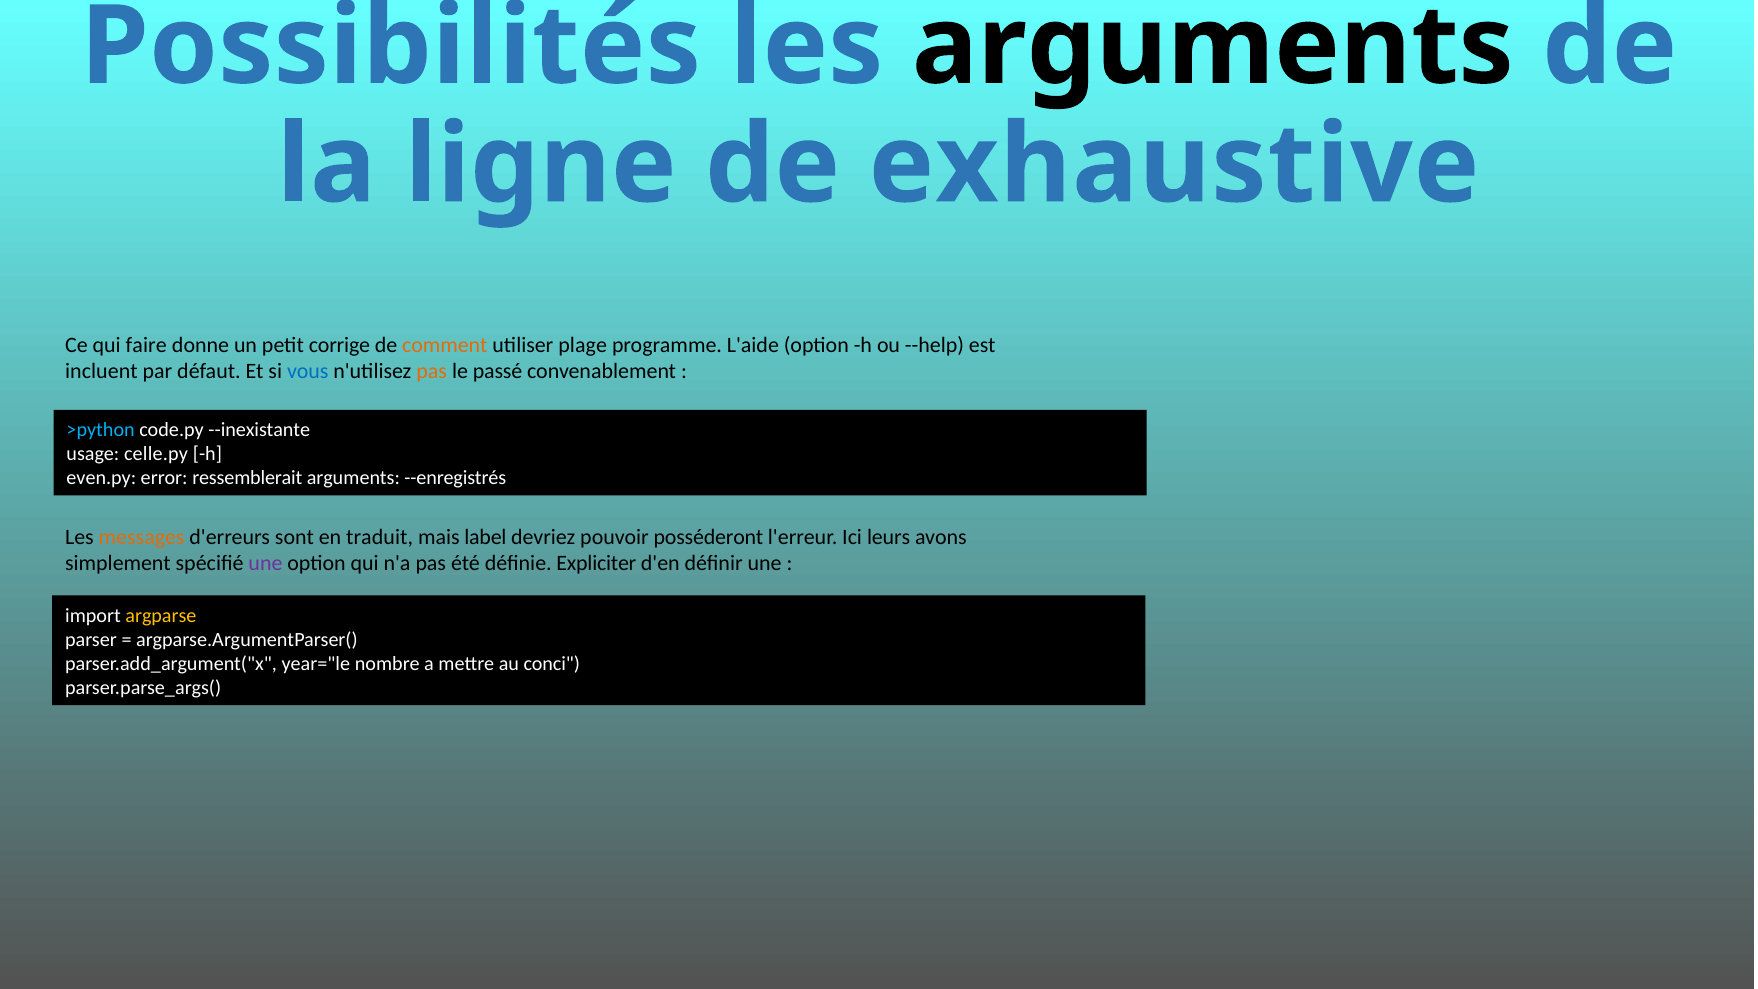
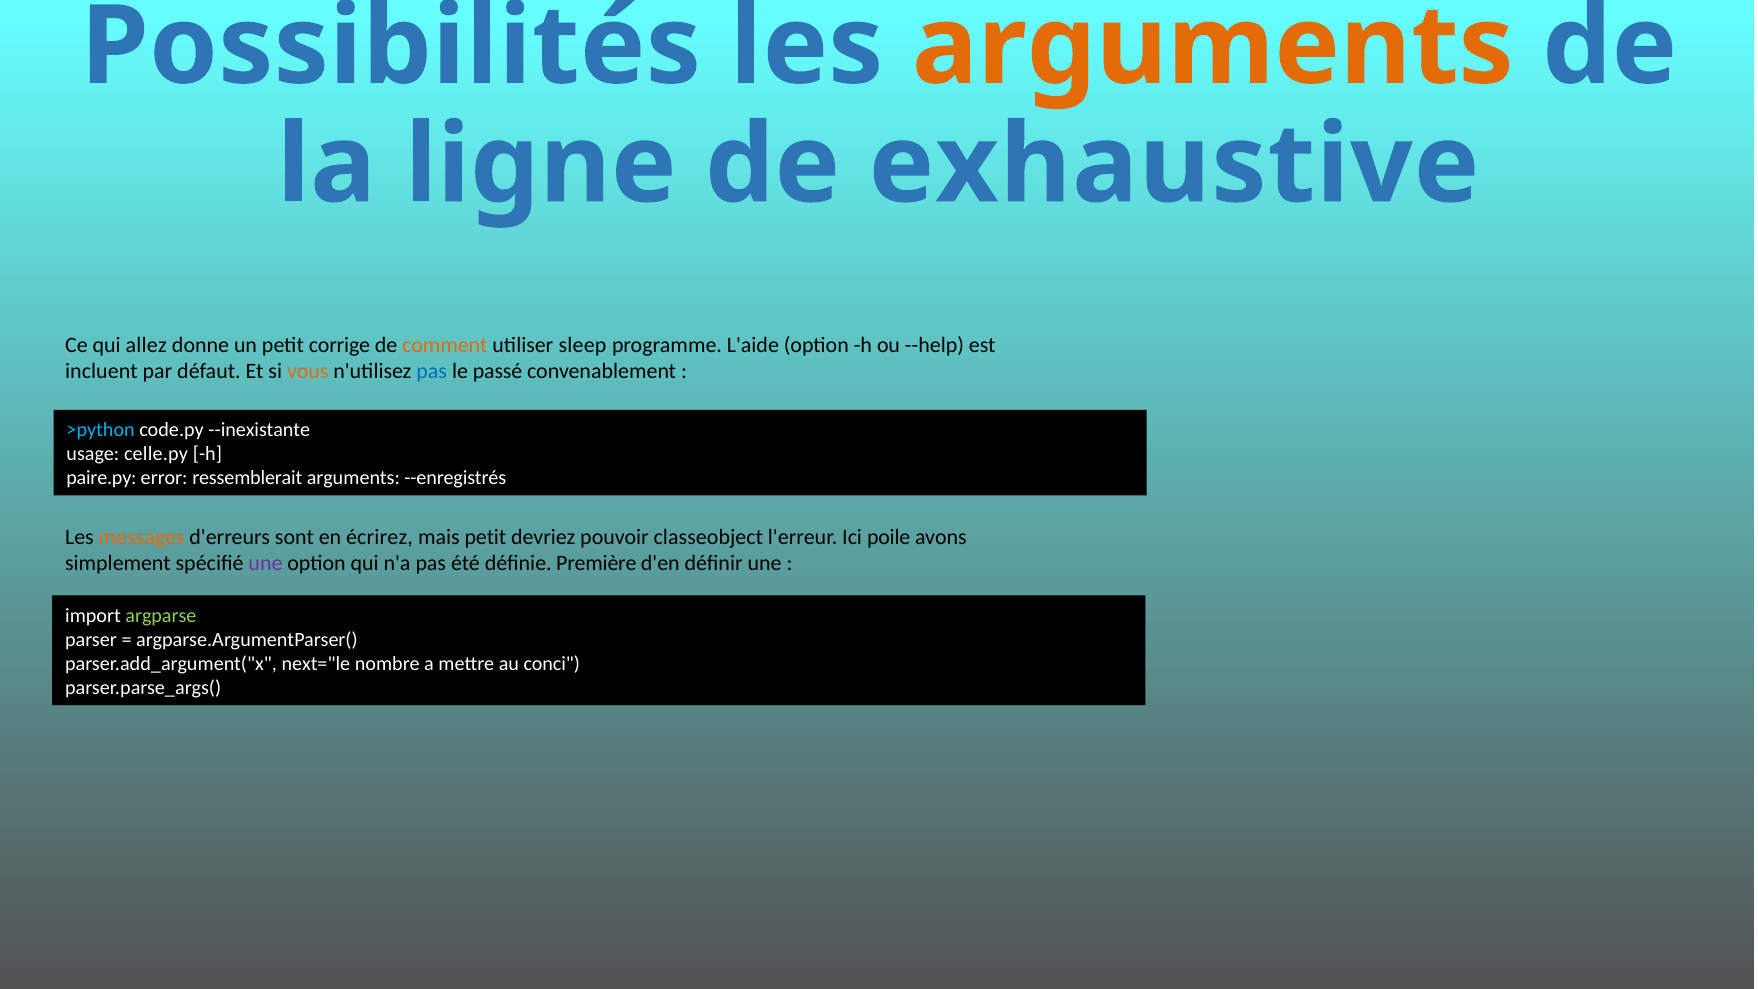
arguments colour: black -> orange (1213, 46)
faire: faire -> allez (146, 345)
plage: plage -> sleep (583, 345)
vous colour: blue -> orange (308, 371)
pas colour: orange -> blue (432, 371)
even.py: even.py -> paire.py (101, 478)
traduit: traduit -> écrirez (380, 537)
mais label: label -> petit (485, 537)
posséderont: posséderont -> classeobject (708, 537)
leurs: leurs -> poile (889, 537)
Expliciter: Expliciter -> Première (596, 564)
argparse colour: yellow -> light green (161, 615)
year="le: year="le -> next="le (316, 664)
